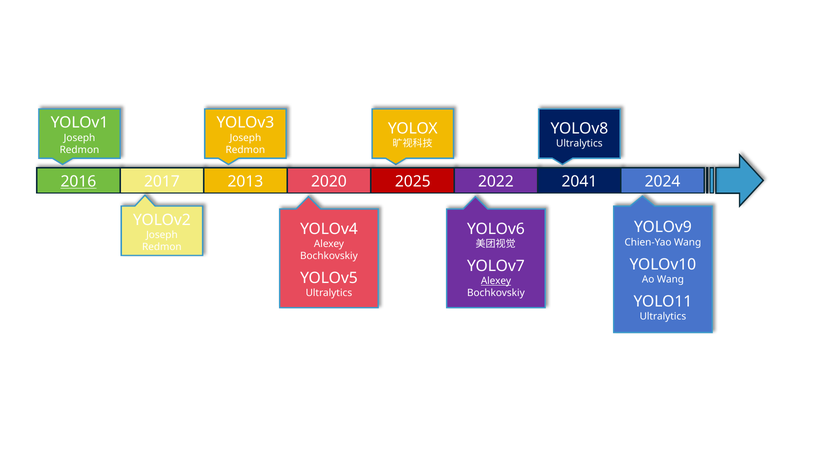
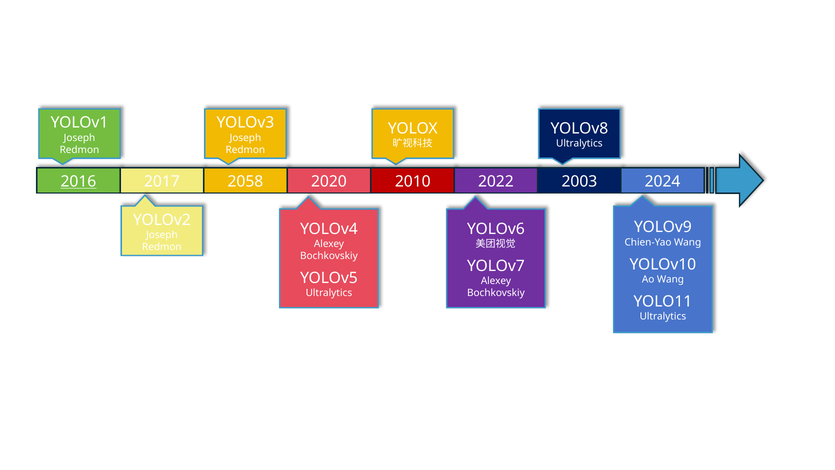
2013: 2013 -> 2058 (245, 181)
2025: 2025 -> 2010 (413, 181)
2041: 2041 -> 2003 (579, 181)
Alexey underline: present -> none (496, 281)
